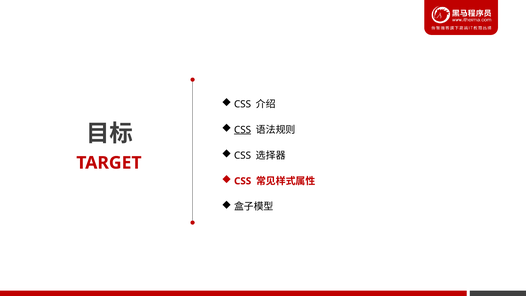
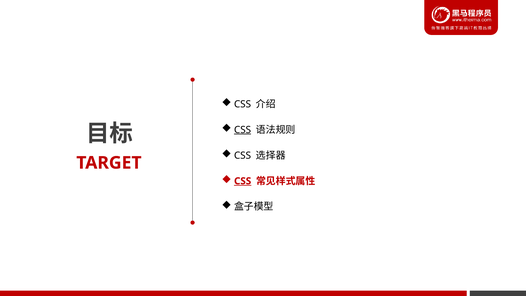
CSS underline: none -> present (243, 181)
